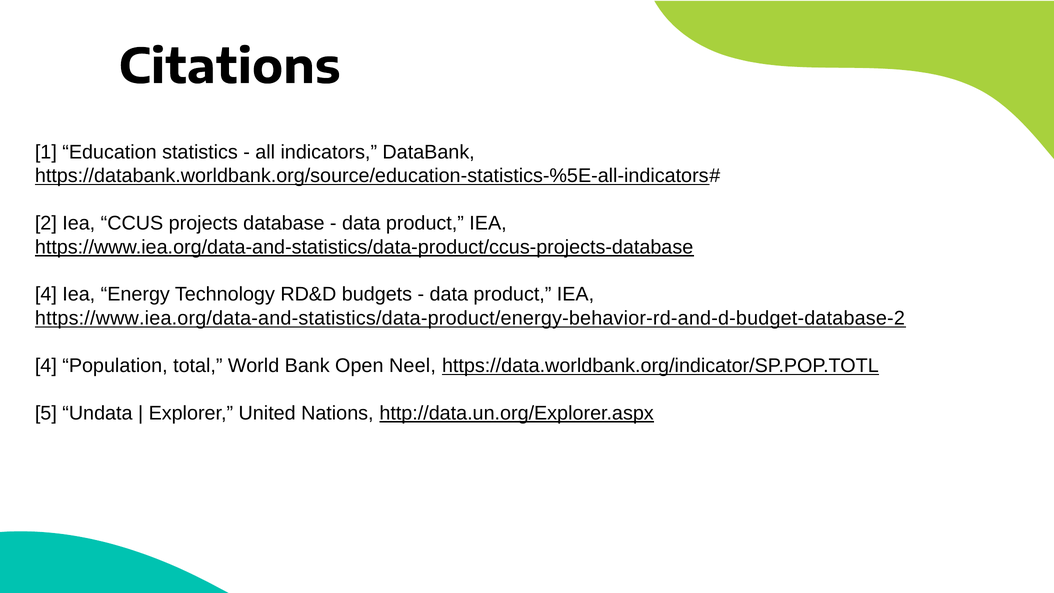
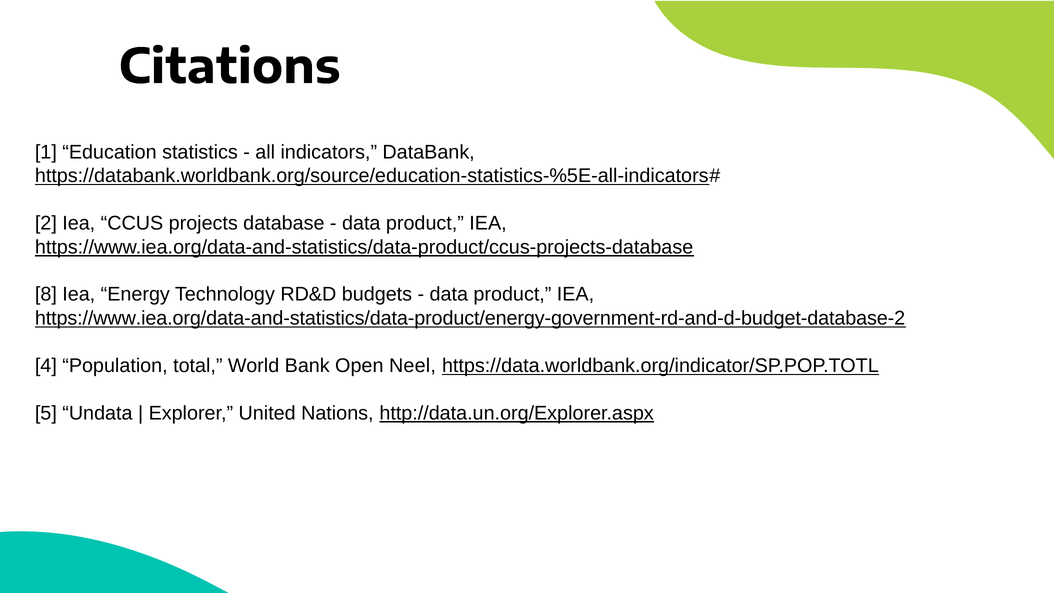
4: 4 -> 8 (46, 294)
https://www.iea.org/data-and-statistics/data-product/energy-behavior-rd-and-d-budget-database-2: https://www.iea.org/data-and-statistics/data-product/energy-behavior-rd-and-d-budget-database-2 -> https://www.iea.org/data-and-statistics/data-product/energy-government-rd-and-d-budget-database-2 (470, 318)
